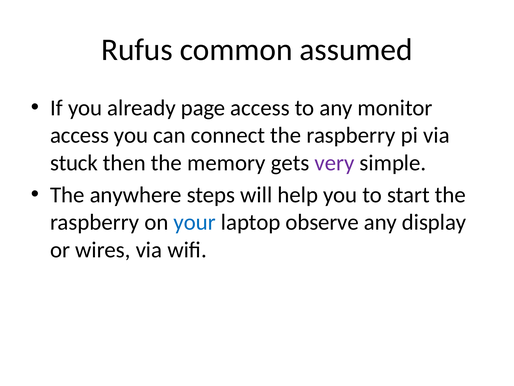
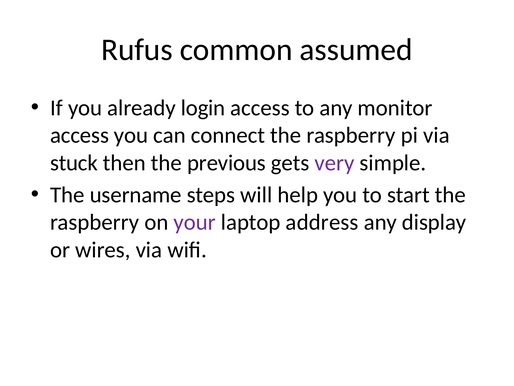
page: page -> login (203, 108)
memory: memory -> previous (226, 163)
anywhere: anywhere -> username (136, 195)
your colour: blue -> purple (195, 222)
observe: observe -> address (322, 222)
